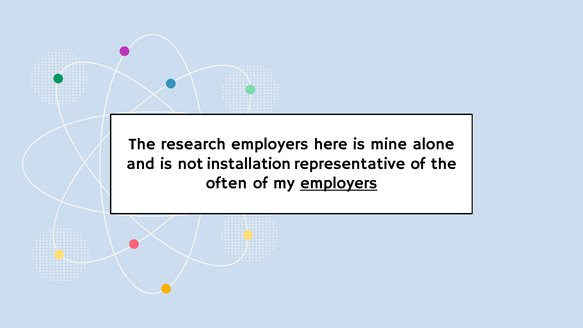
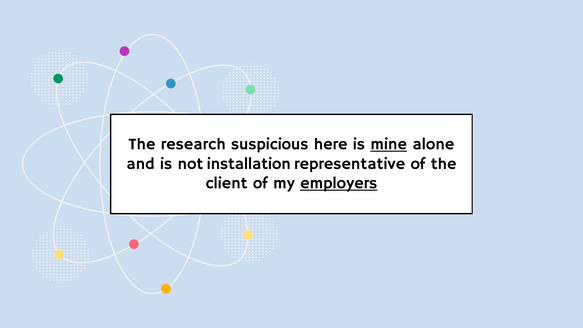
research employers: employers -> suspicious (270, 144)
mine underline: none -> present (389, 144)
often: often -> client (226, 183)
